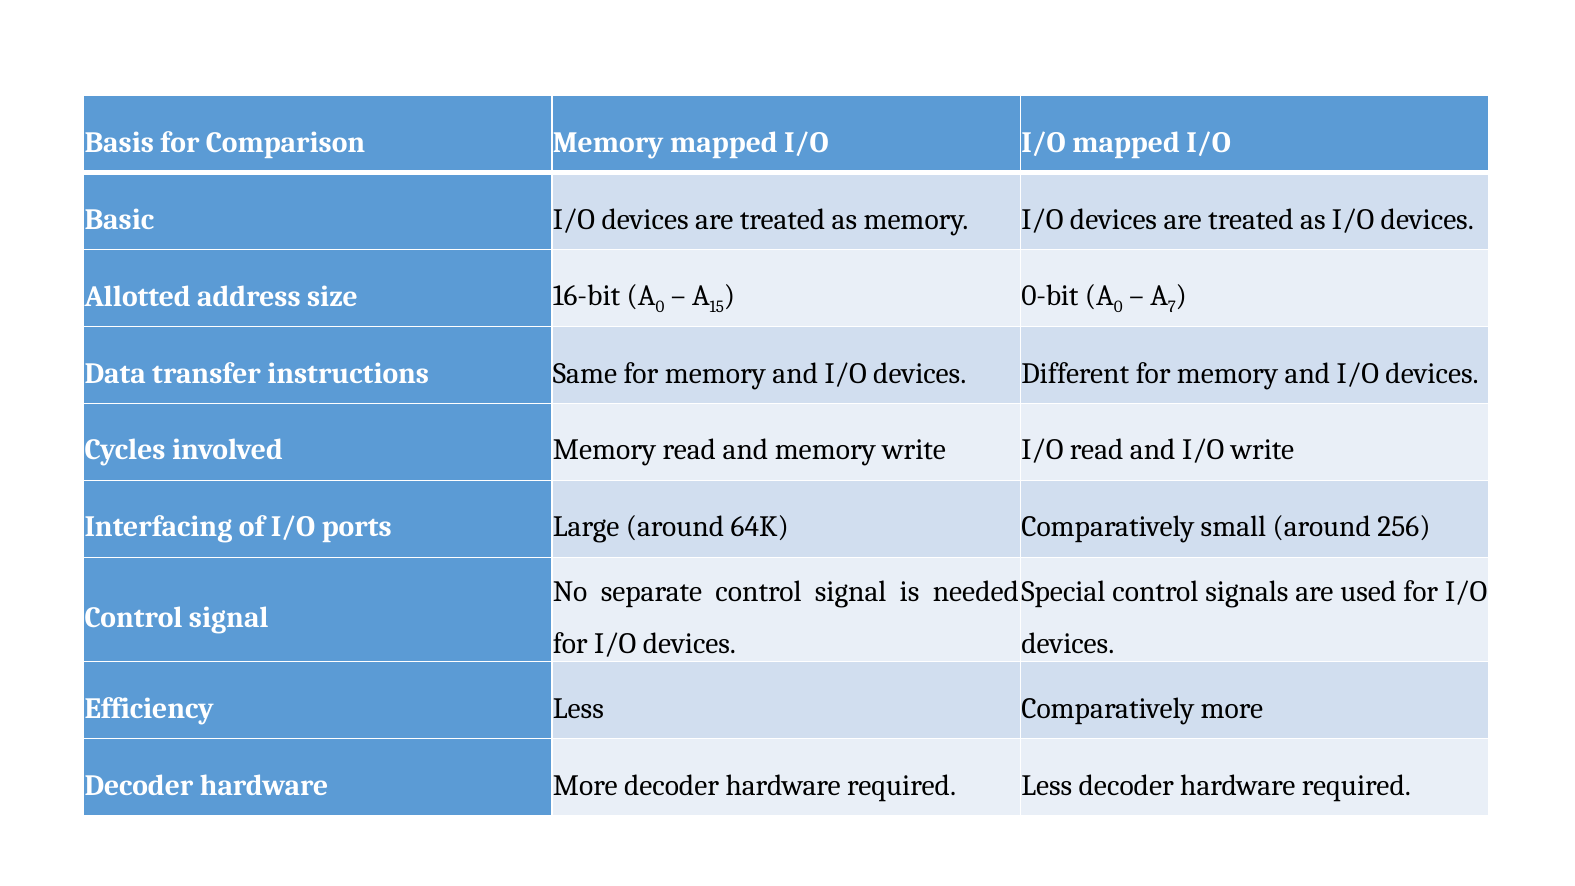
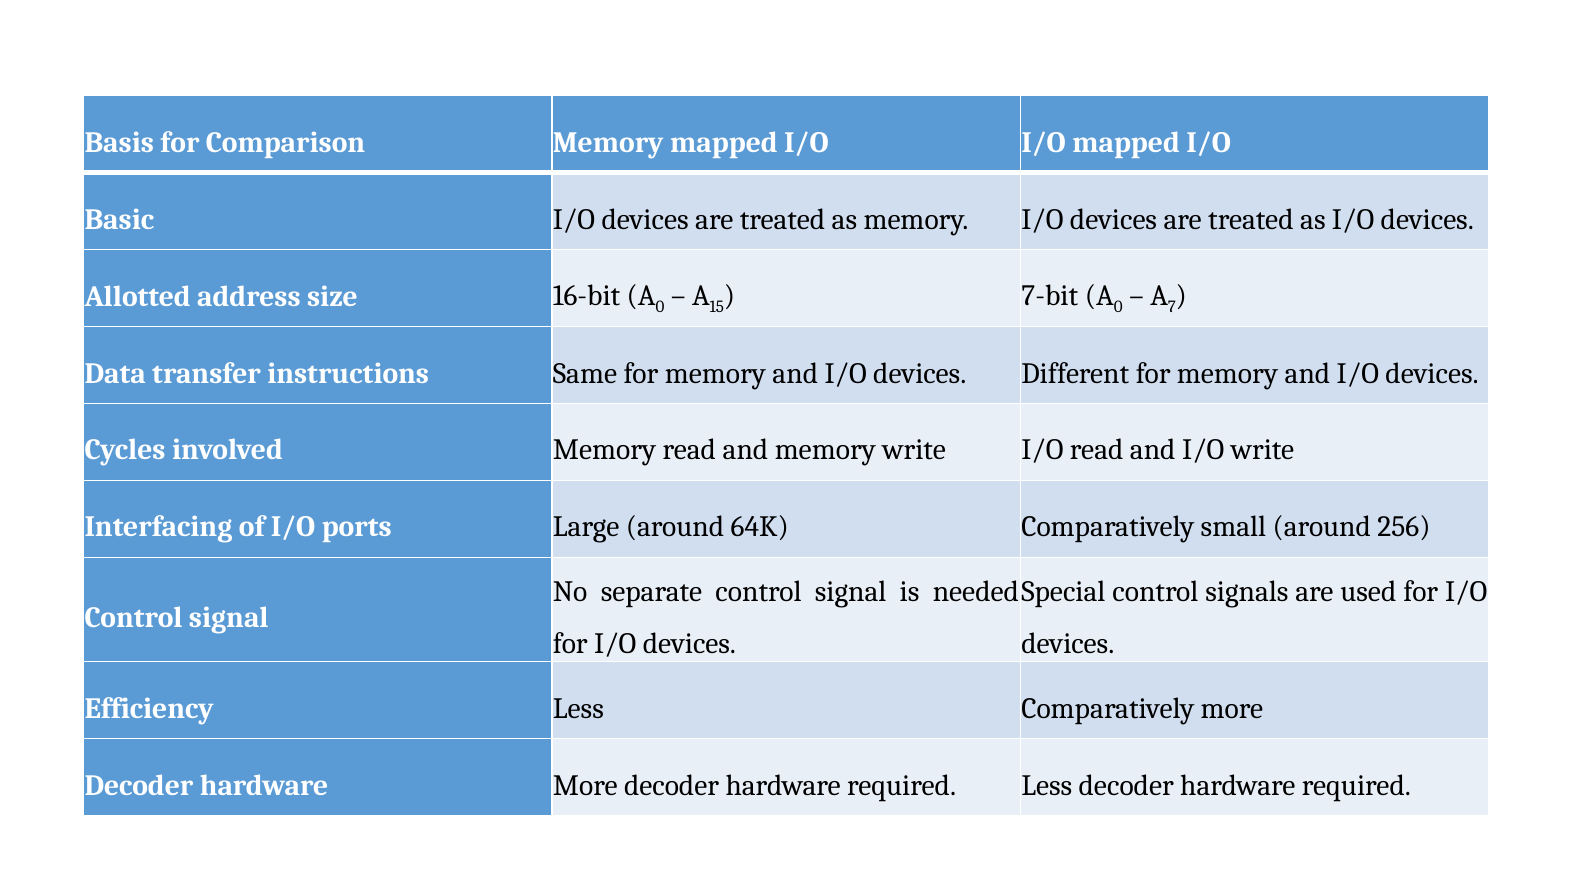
0-bit: 0-bit -> 7-bit (1050, 295)
